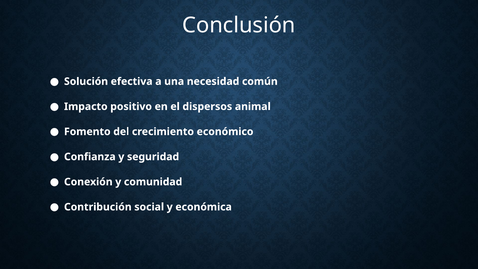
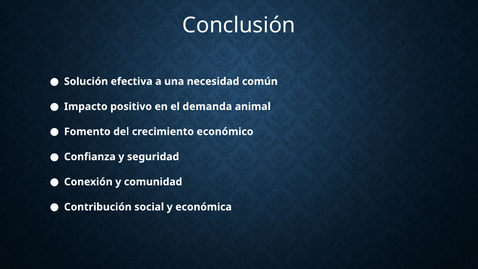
dispersos: dispersos -> demanda (207, 106)
